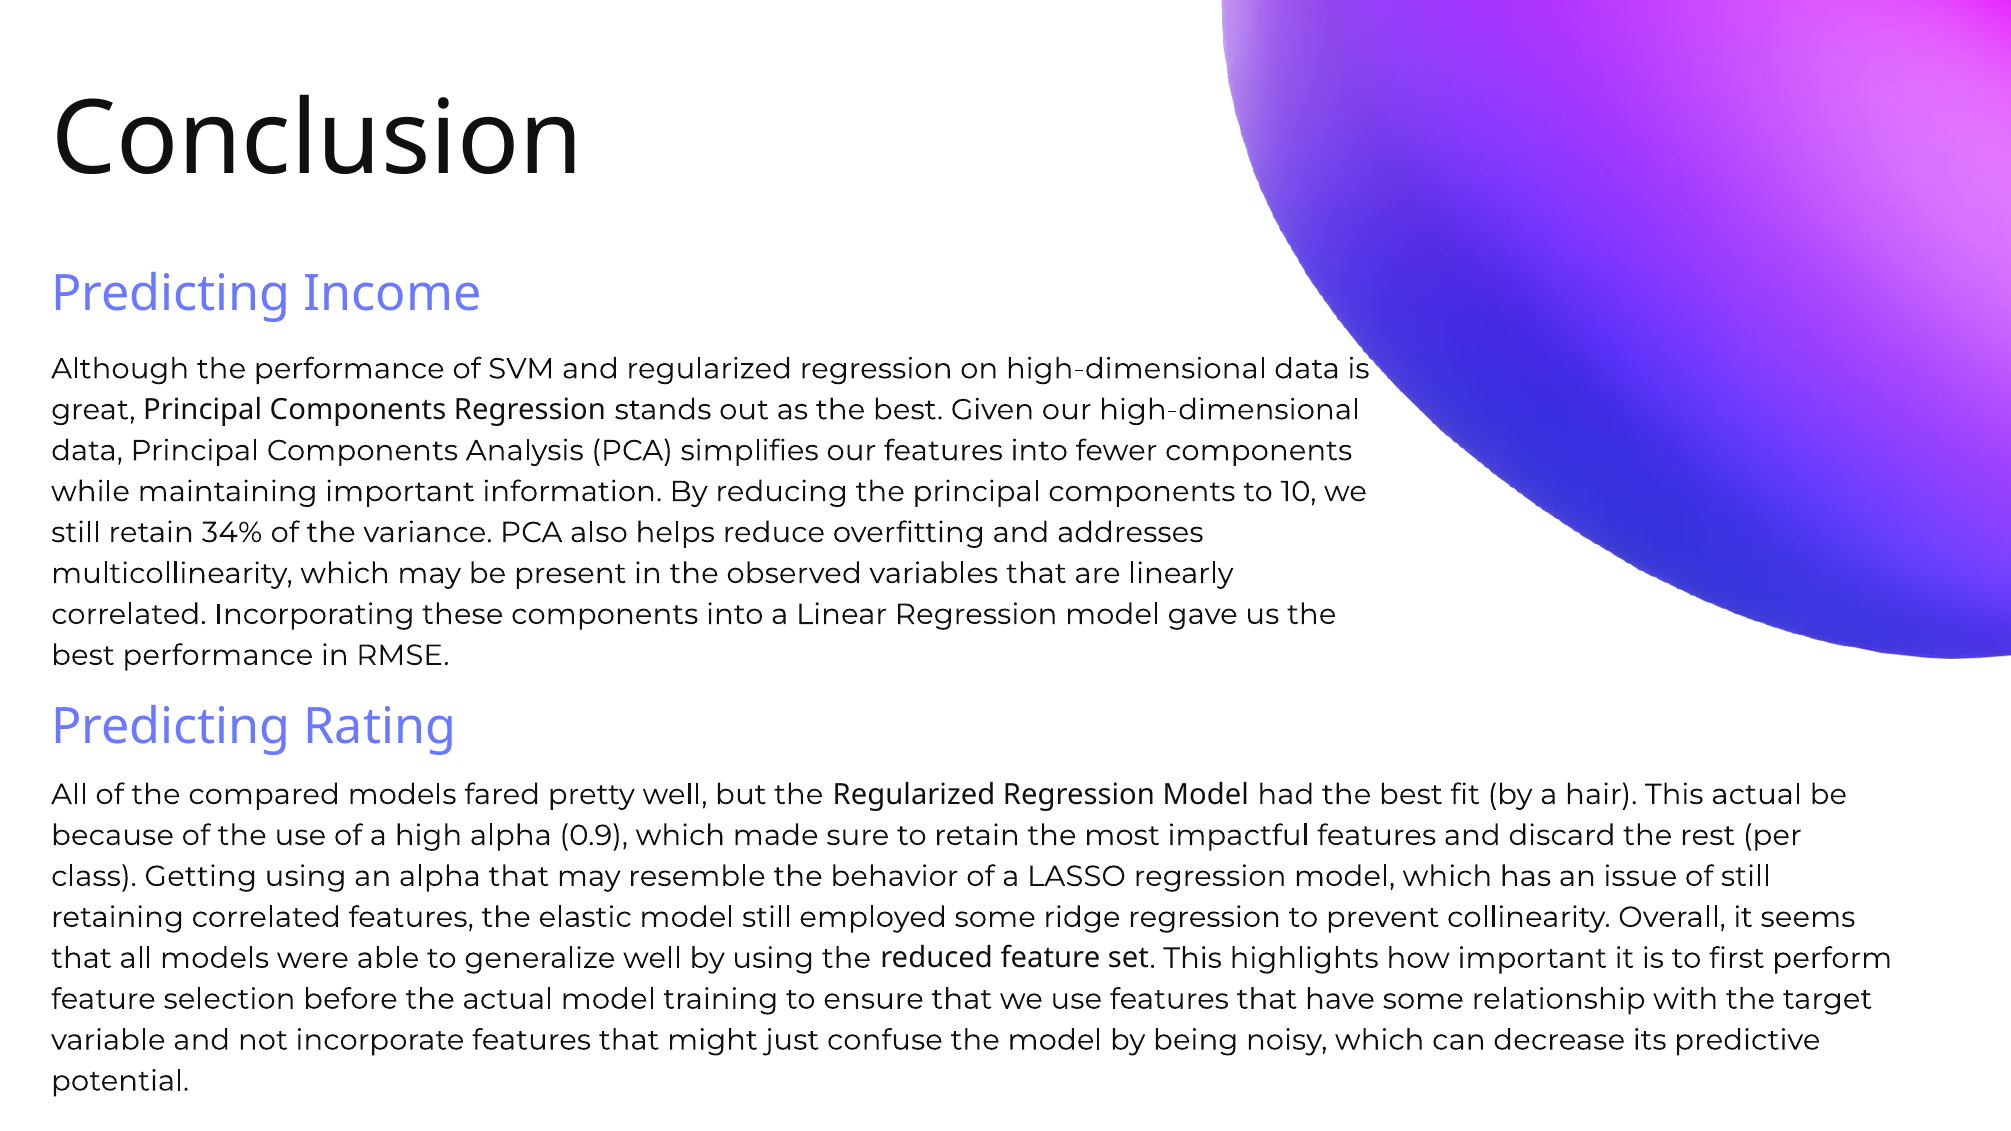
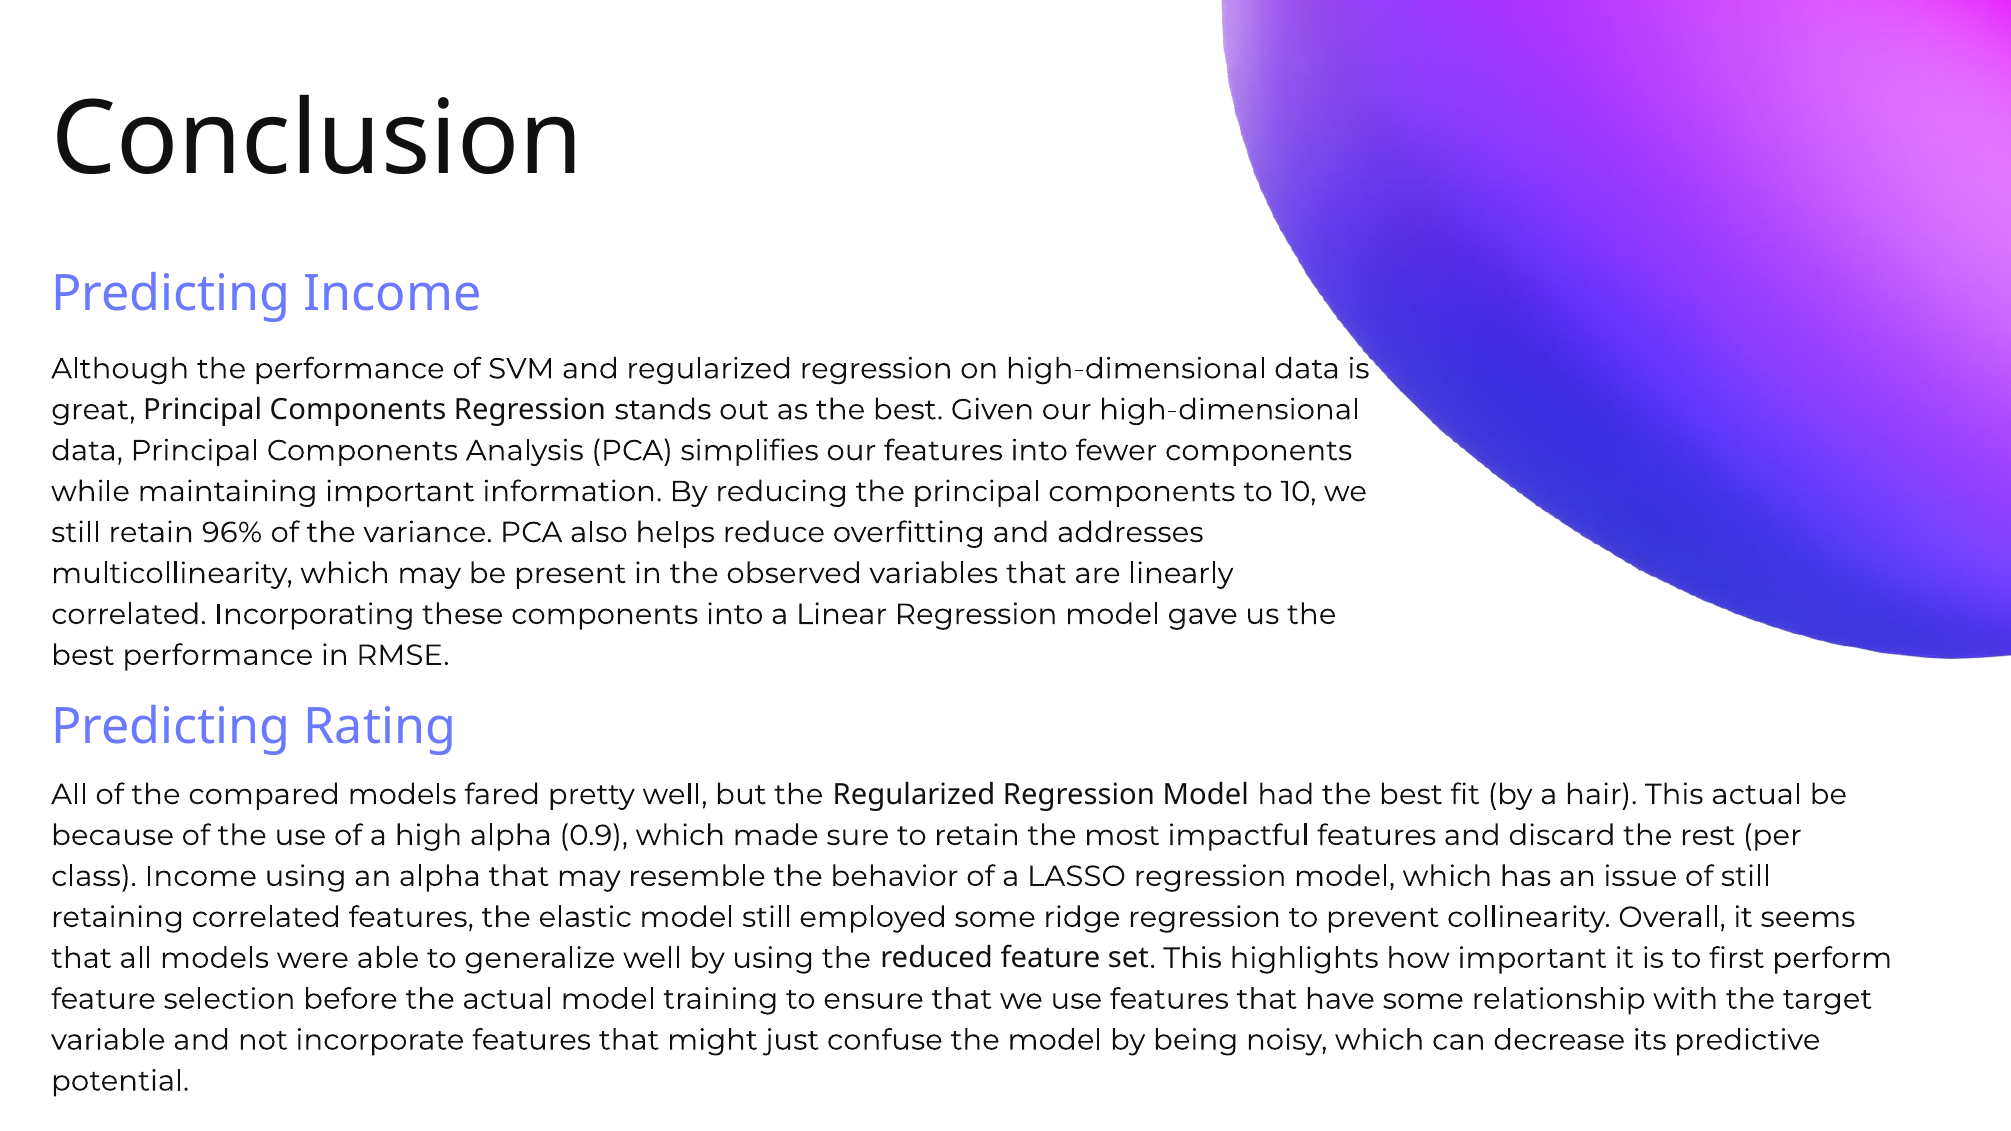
34%: 34% -> 96% (232, 533)
class Getting: Getting -> Income (201, 877)
